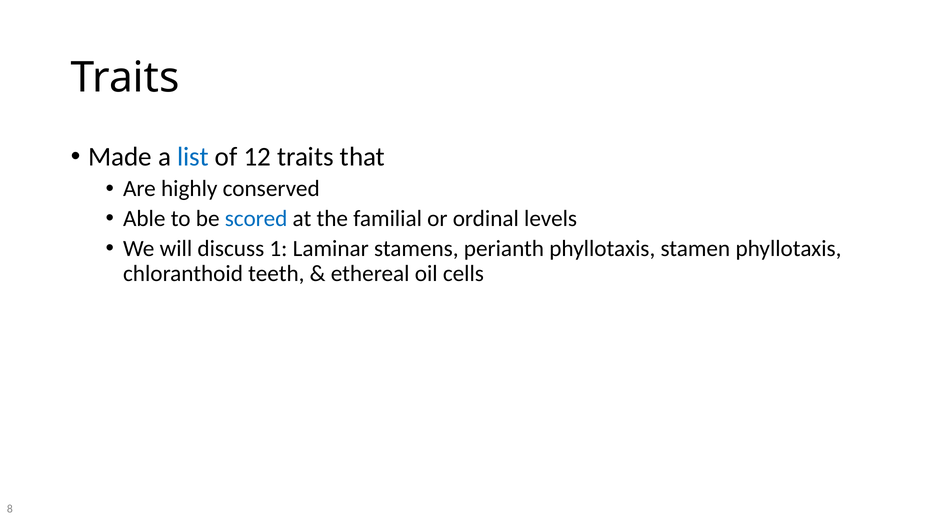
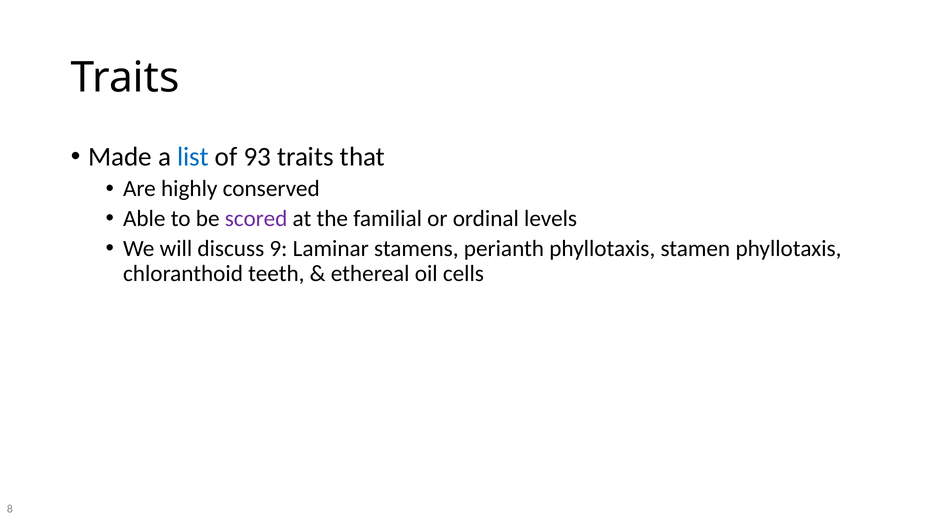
12: 12 -> 93 (257, 157)
scored colour: blue -> purple (256, 219)
1: 1 -> 9 (278, 249)
